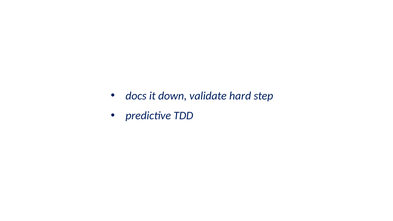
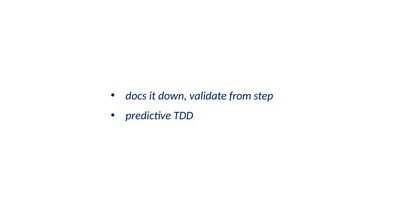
hard: hard -> from (240, 96)
